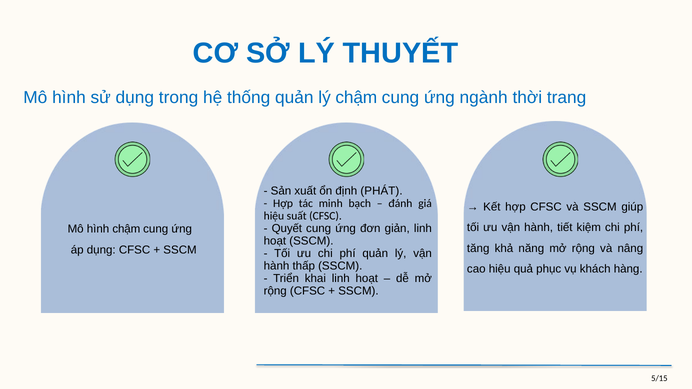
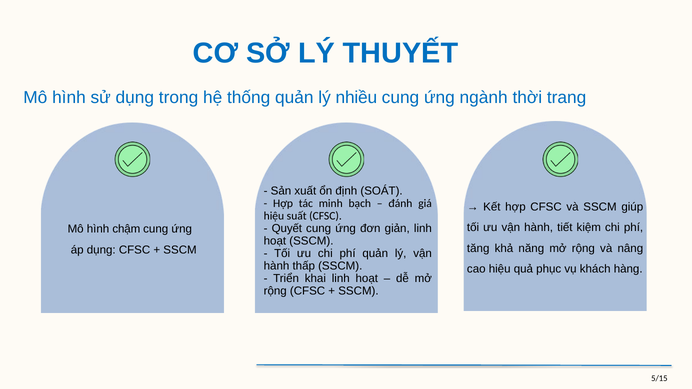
lý chậm: chậm -> nhiều (356, 98)
PHÁT: PHÁT -> SOÁT (382, 191)
